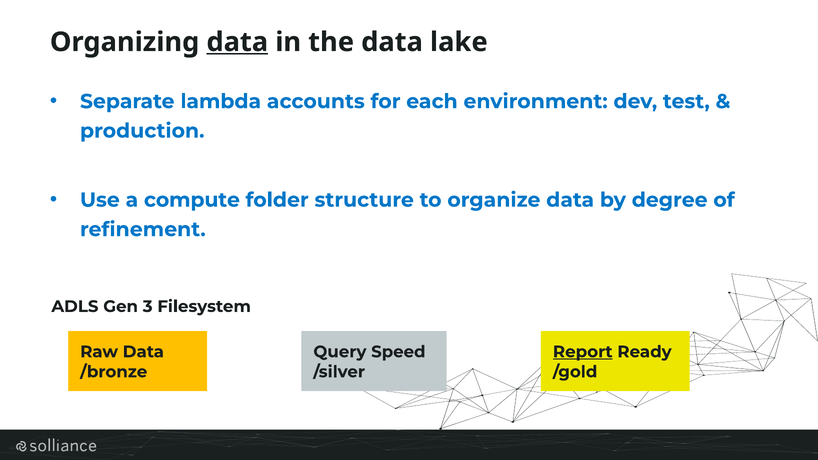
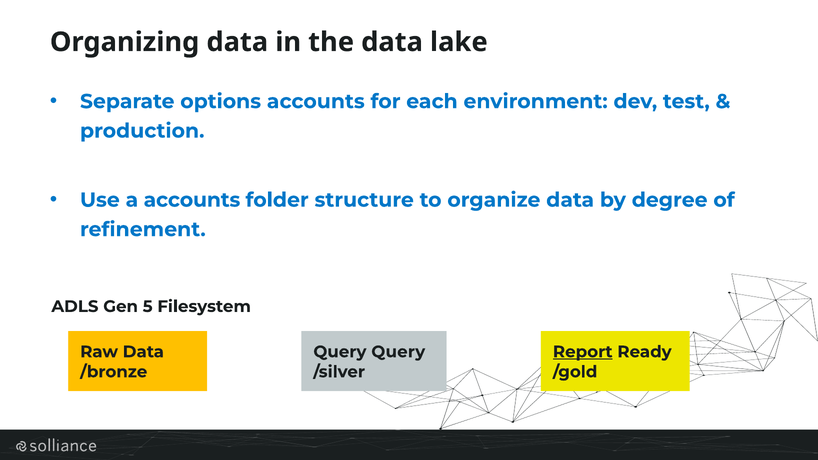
data underline: present -> none (237, 42)
lambda: lambda -> options (221, 101)
a compute: compute -> accounts (192, 200)
3: 3 -> 5 (148, 307)
Query Speed: Speed -> Query (398, 352)
